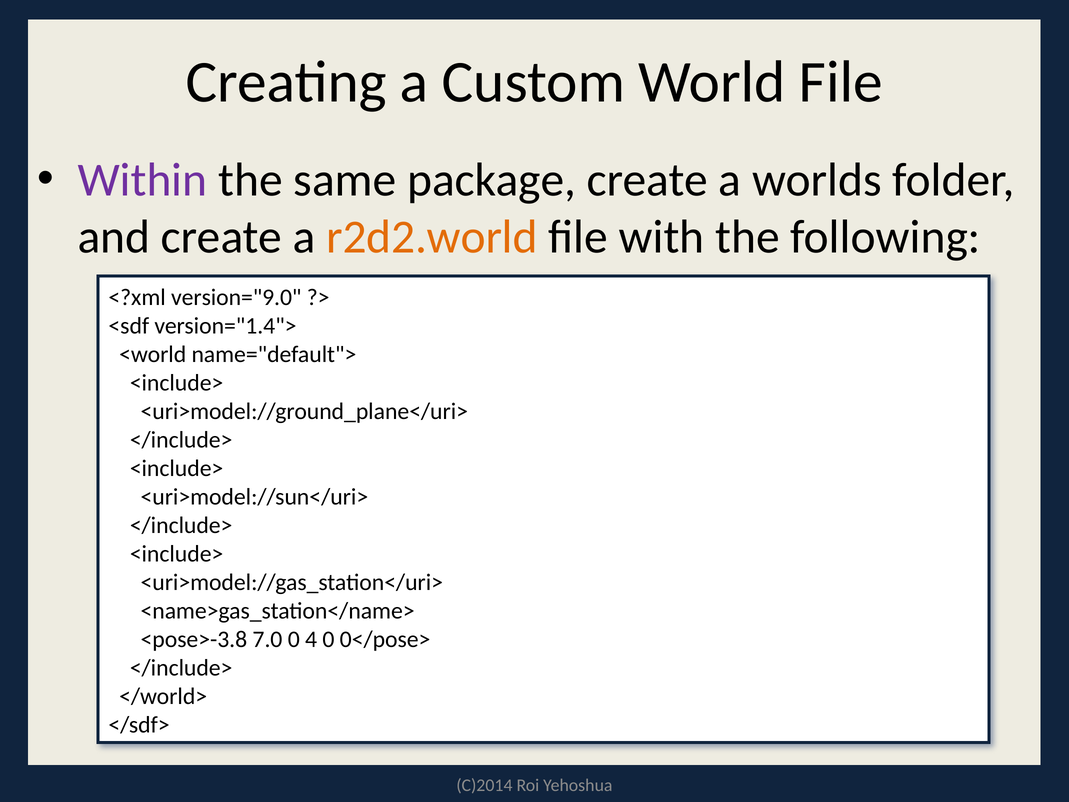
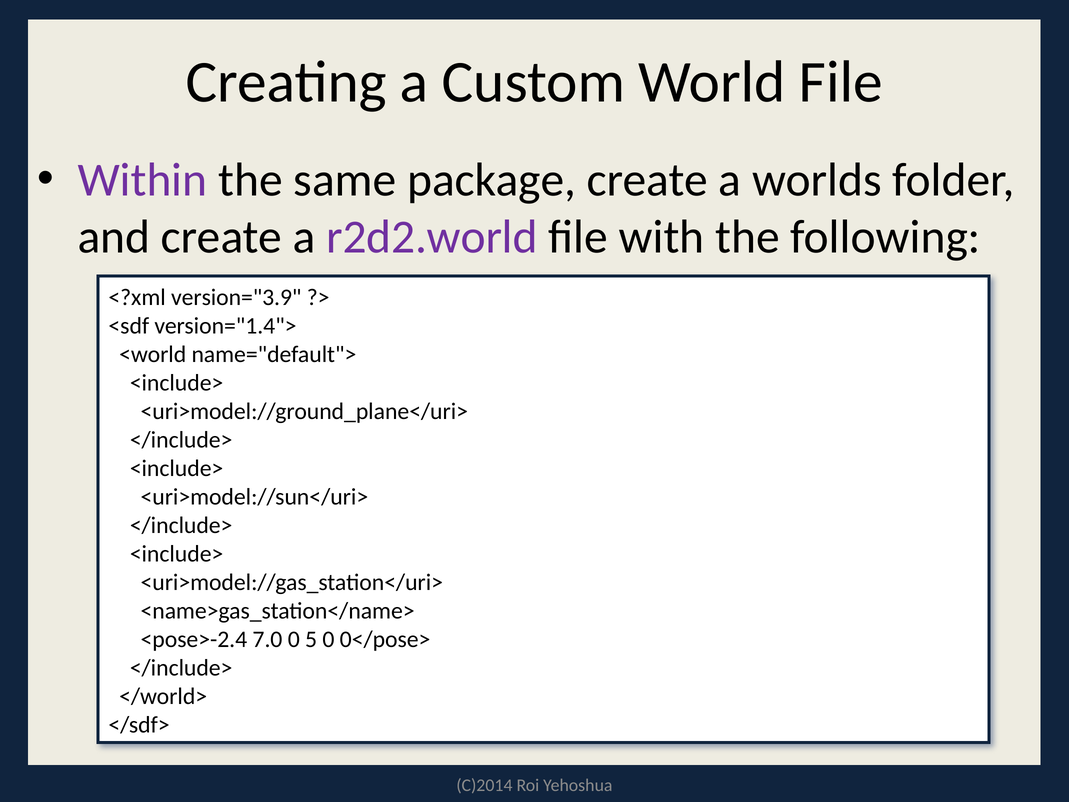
r2d2.world colour: orange -> purple (432, 237)
version="9.0: version="9.0 -> version="3.9 (236, 297)
<pose>-3.8: <pose>-3.8 -> <pose>-2.4 (194, 639)
4: 4 -> 5 (311, 639)
